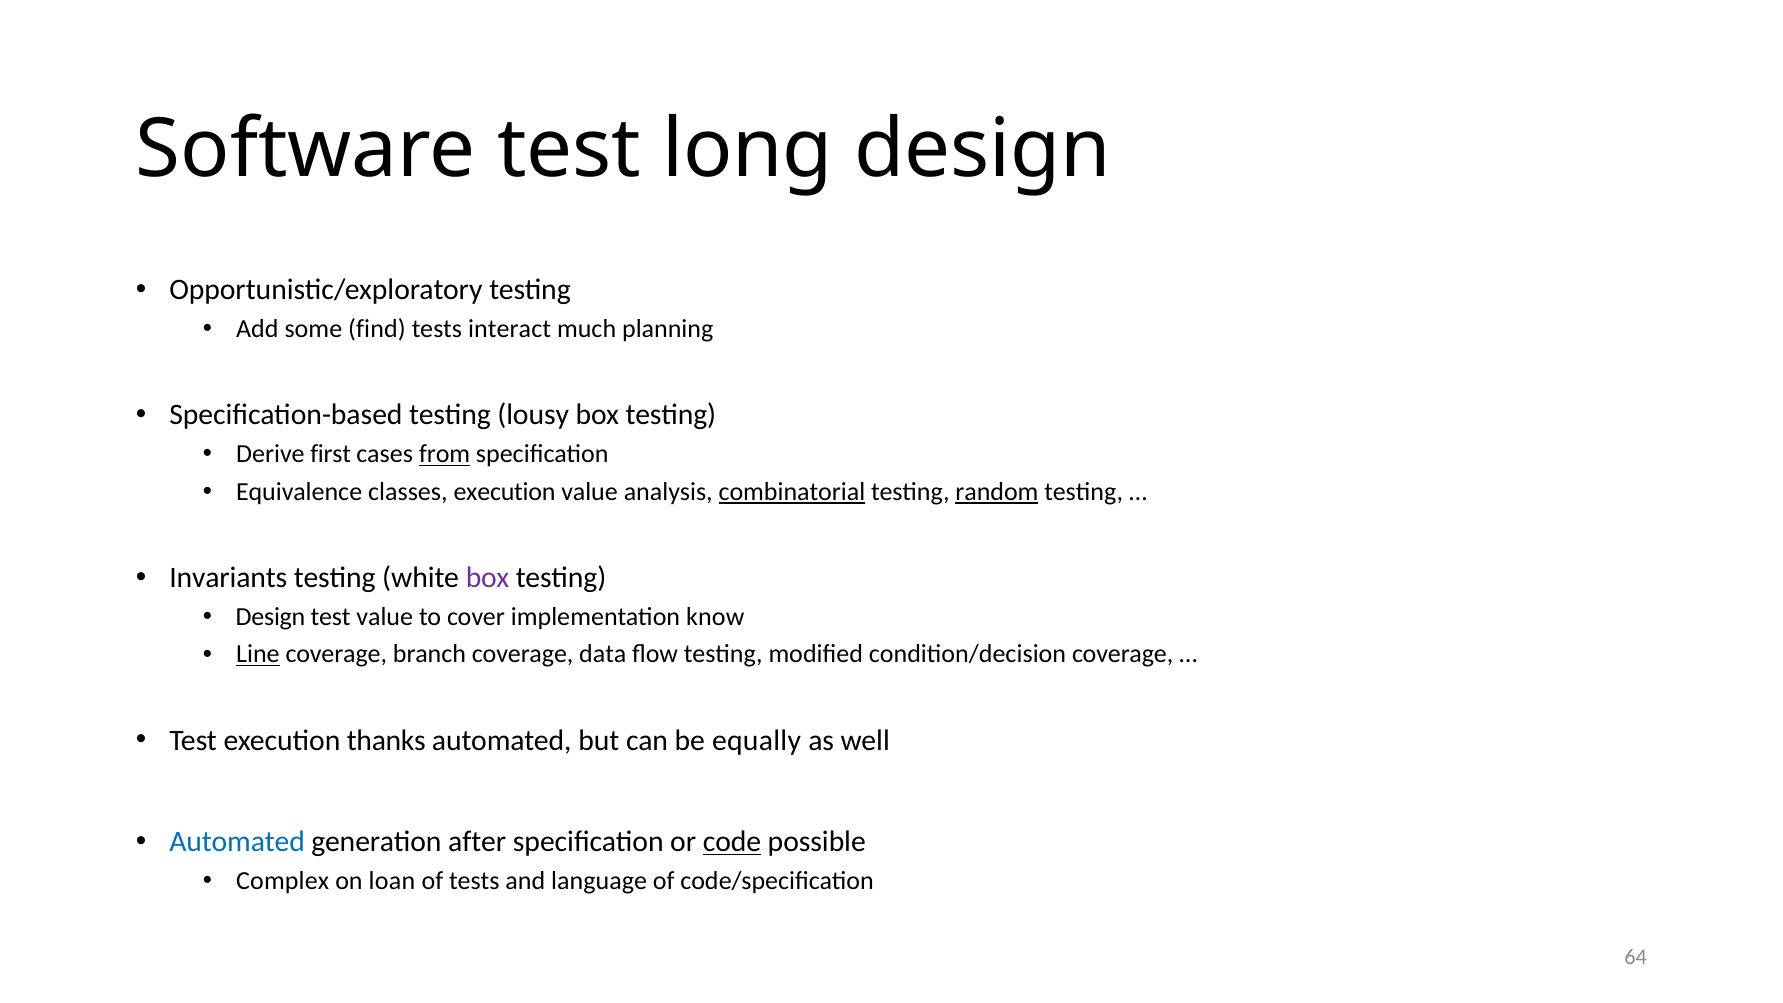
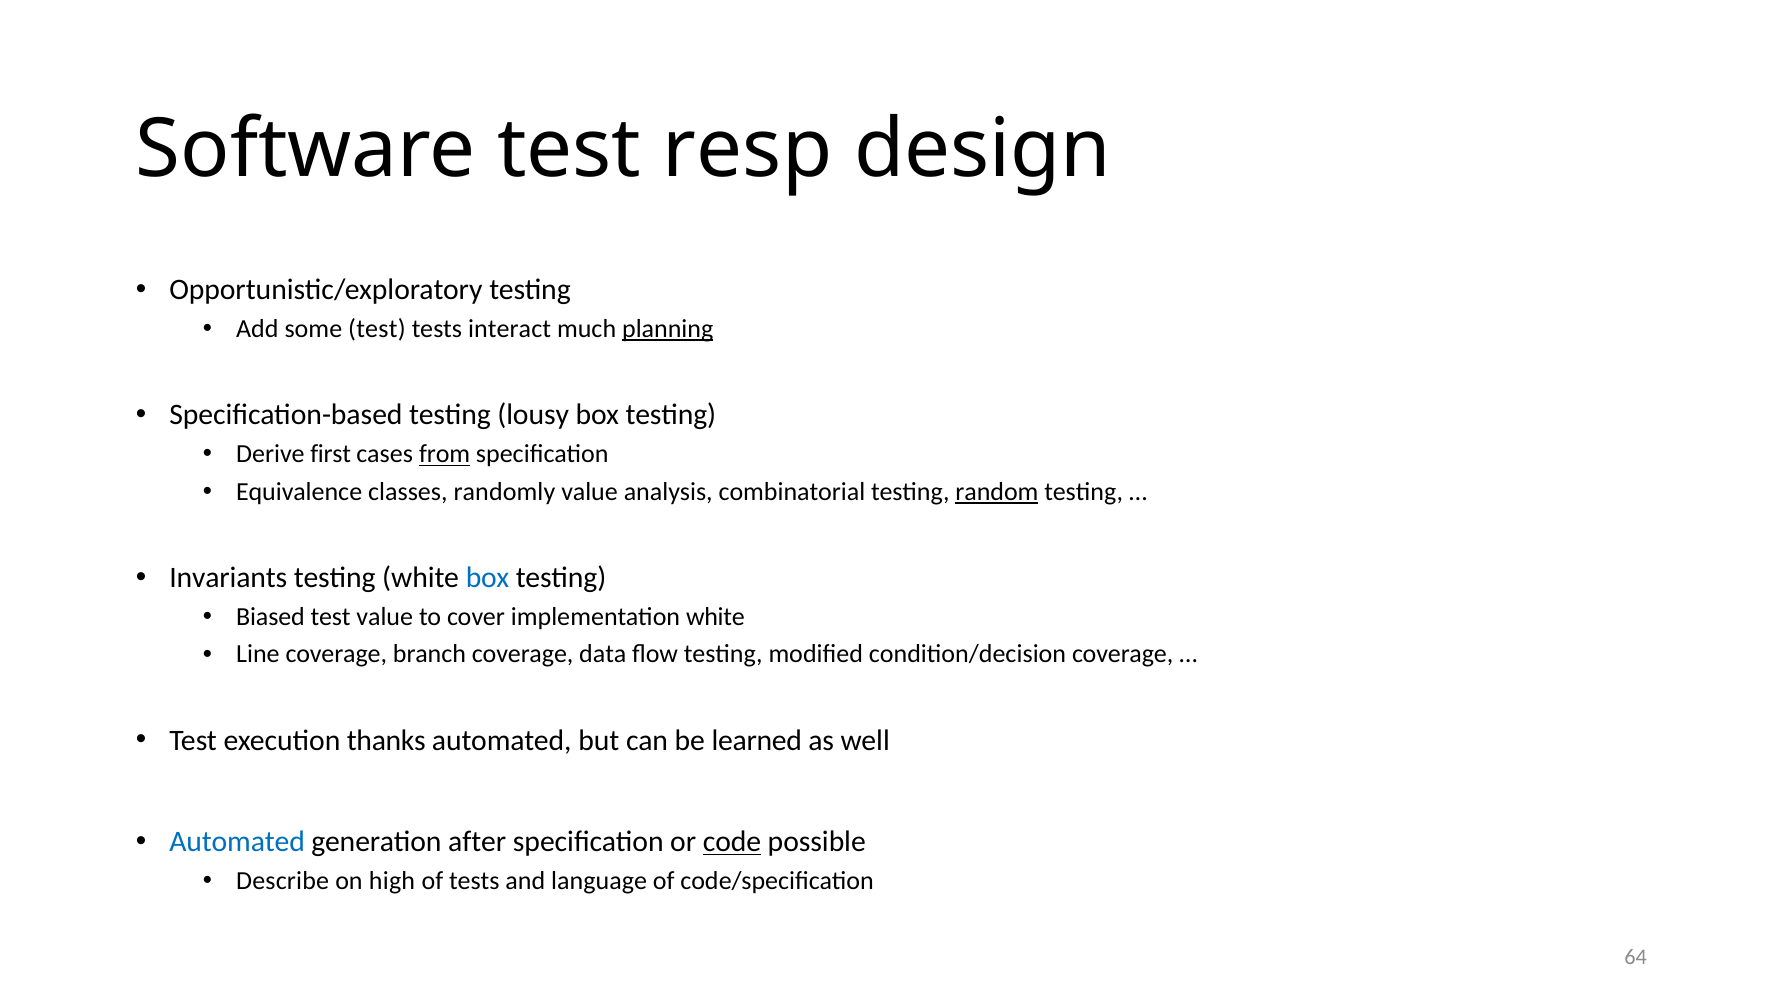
long: long -> resp (748, 150)
some find: find -> test (377, 329)
planning underline: none -> present (668, 329)
classes execution: execution -> randomly (504, 492)
combinatorial underline: present -> none (792, 492)
box colour: purple -> blue (488, 578)
Design: Design -> Biased (270, 617)
implementation know: know -> white (715, 617)
Line underline: present -> none (258, 654)
equally: equally -> learned (757, 740)
Complex: Complex -> Describe (283, 881)
loan: loan -> high (392, 881)
